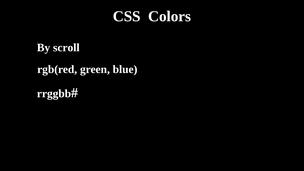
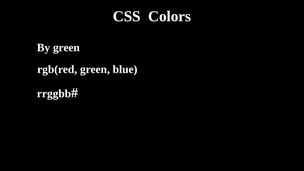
By scroll: scroll -> green (66, 48)
